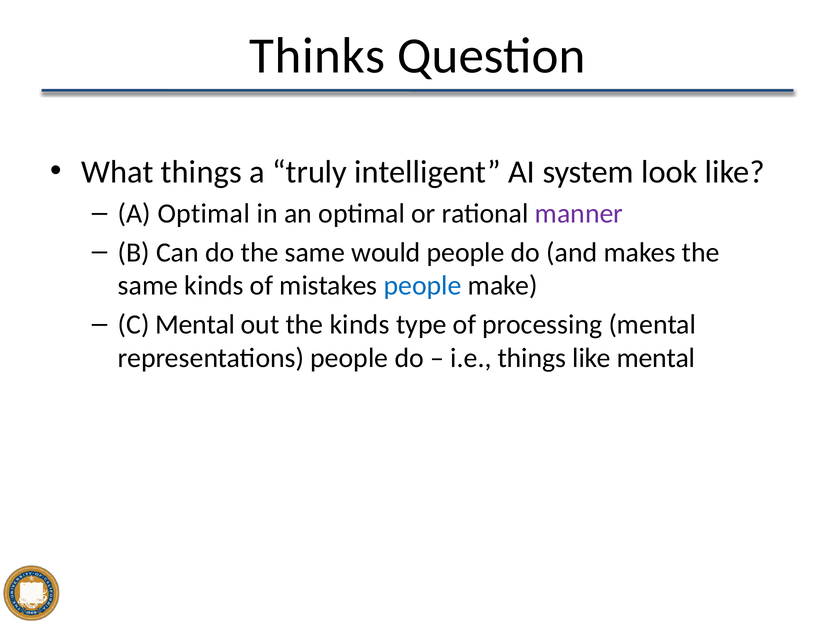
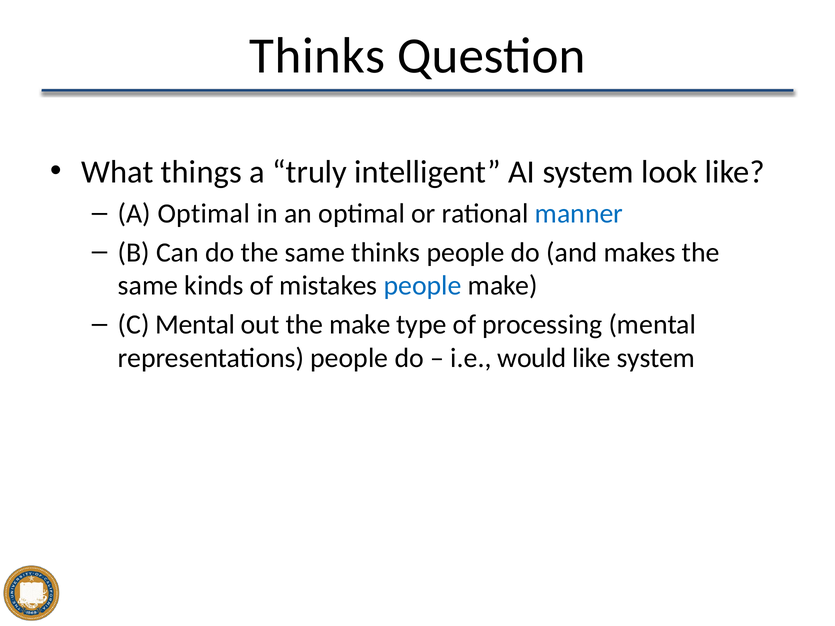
manner colour: purple -> blue (579, 214)
same would: would -> thinks (386, 252)
the kinds: kinds -> make (360, 325)
i.e things: things -> would (532, 358)
like mental: mental -> system (656, 358)
